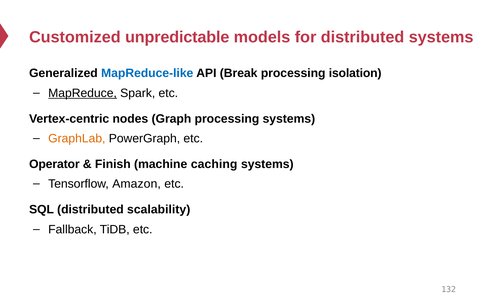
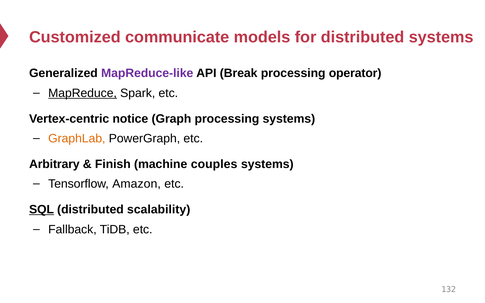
unpredictable: unpredictable -> communicate (177, 37)
MapReduce-like colour: blue -> purple (147, 73)
isolation: isolation -> operator (355, 73)
nodes: nodes -> notice (130, 119)
Operator: Operator -> Arbitrary (54, 164)
caching: caching -> couples (214, 164)
SQL underline: none -> present (42, 210)
